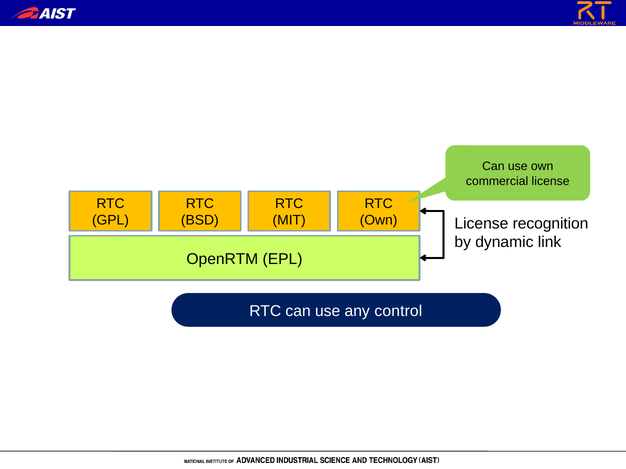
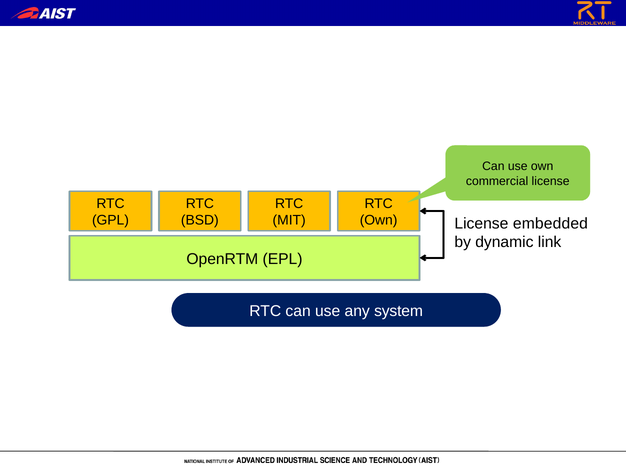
recognition: recognition -> embedded (550, 224)
control: control -> system (399, 311)
